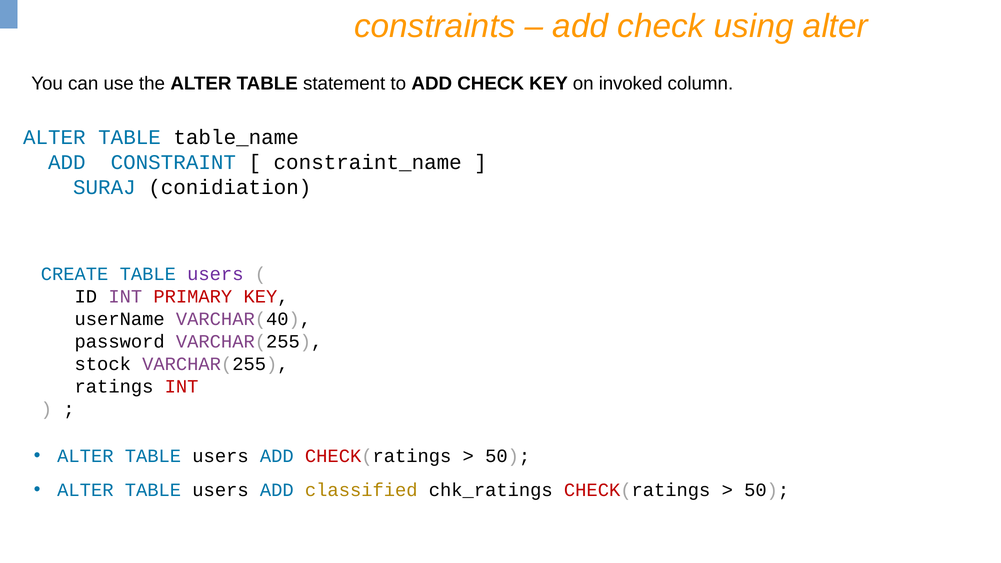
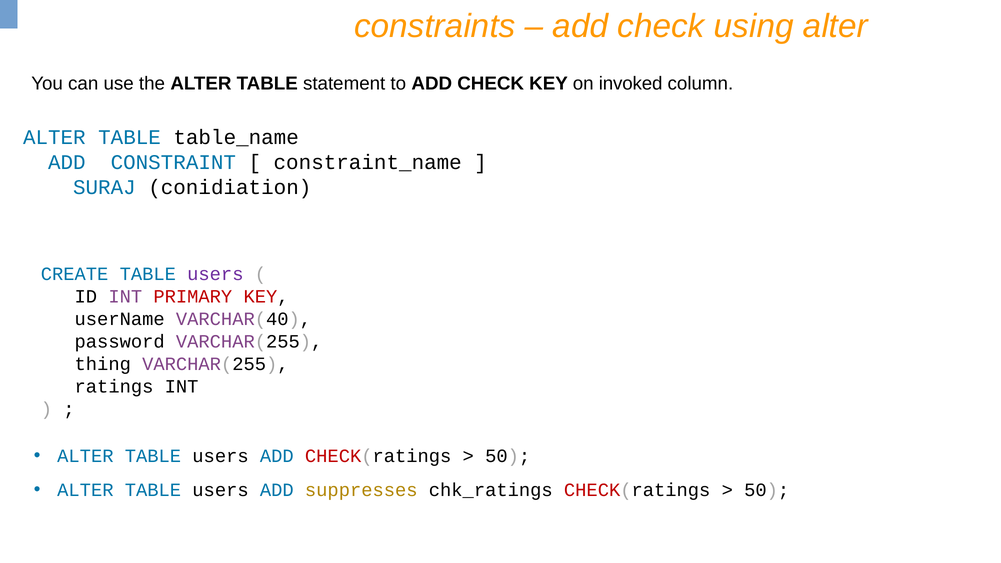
stock: stock -> thing (103, 364)
INT colour: red -> black (182, 387)
classified: classified -> suppresses (361, 490)
